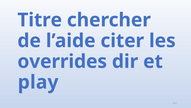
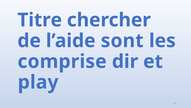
citer: citer -> sont (122, 41)
overrides: overrides -> comprise (62, 61)
